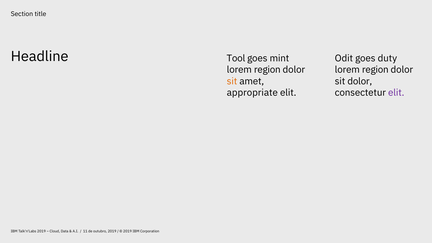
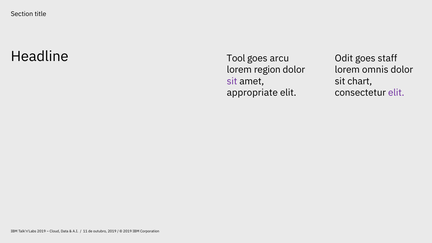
mint: mint -> arcu (279, 58)
duty: duty -> staff (387, 58)
region: region -> omnis (375, 70)
sit colour: orange -> purple (232, 81)
sit dolor: dolor -> chart (360, 81)
